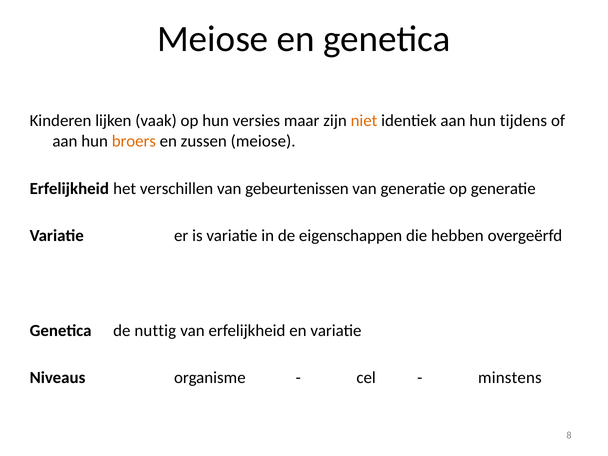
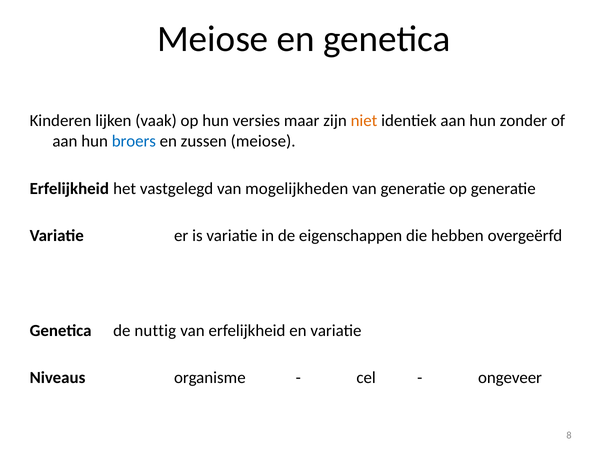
tijdens: tijdens -> zonder (524, 121)
broers colour: orange -> blue (134, 141)
verschillen: verschillen -> vastgelegd (177, 188)
gebeurtenissen: gebeurtenissen -> mogelijkheden (297, 188)
minstens: minstens -> ongeveer (510, 378)
